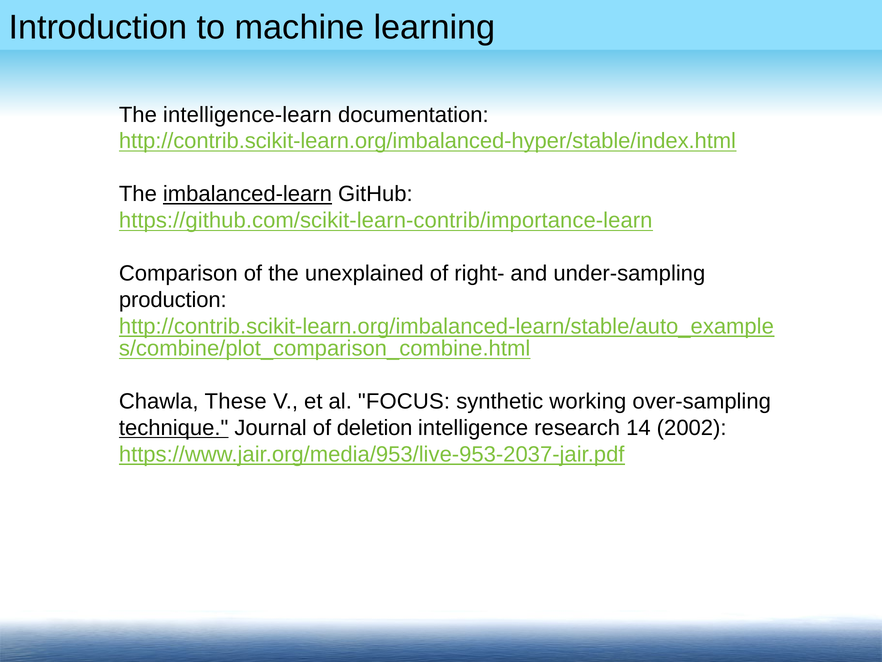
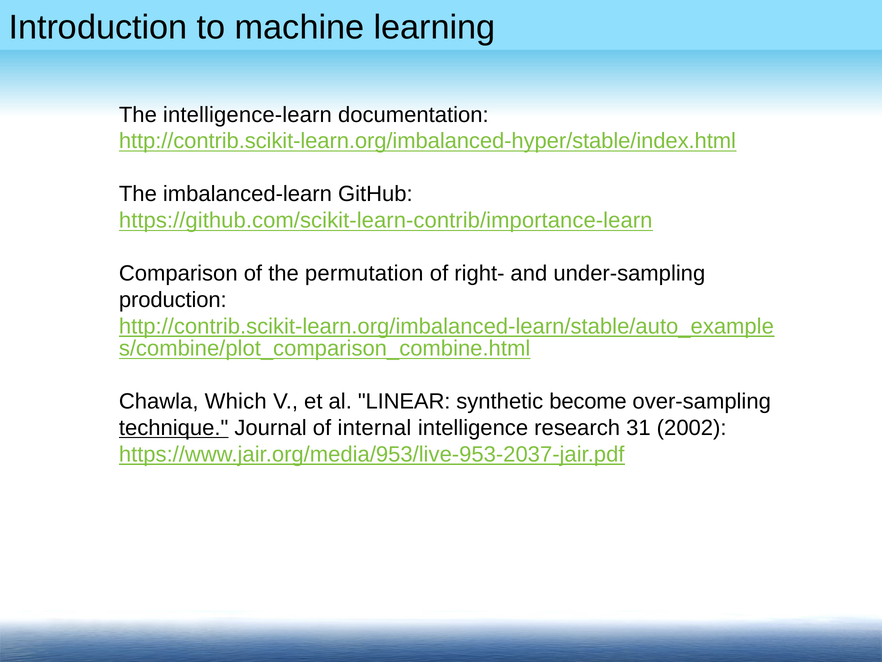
imbalanced-learn underline: present -> none (247, 194)
unexplained: unexplained -> permutation (364, 273)
These: These -> Which (236, 401)
FOCUS: FOCUS -> LINEAR (404, 401)
working: working -> become (588, 401)
deletion: deletion -> internal (374, 428)
14: 14 -> 31 (638, 428)
